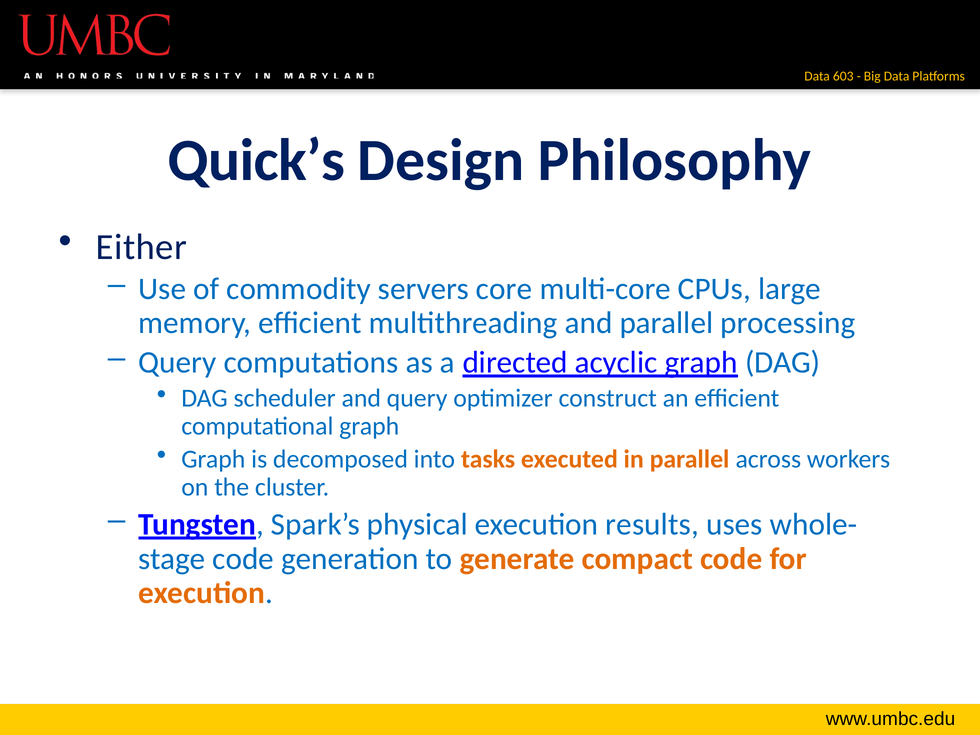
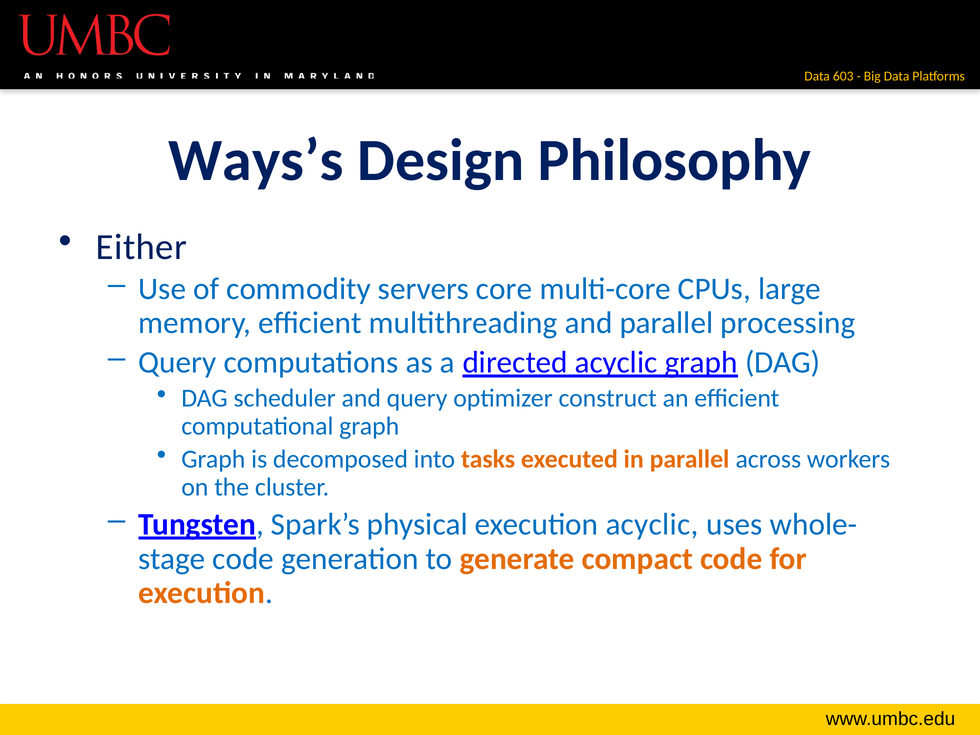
Quick’s: Quick’s -> Ways’s (256, 161)
execution results: results -> acyclic (652, 524)
